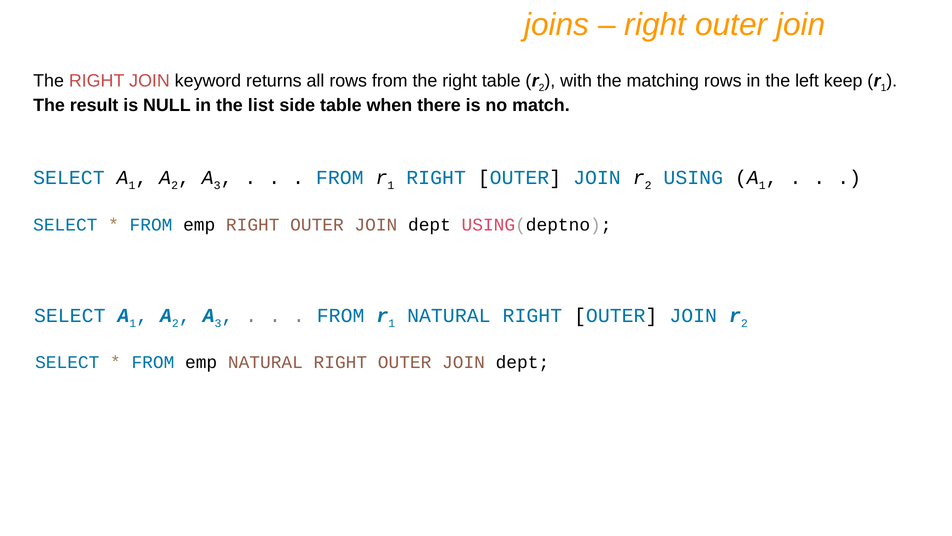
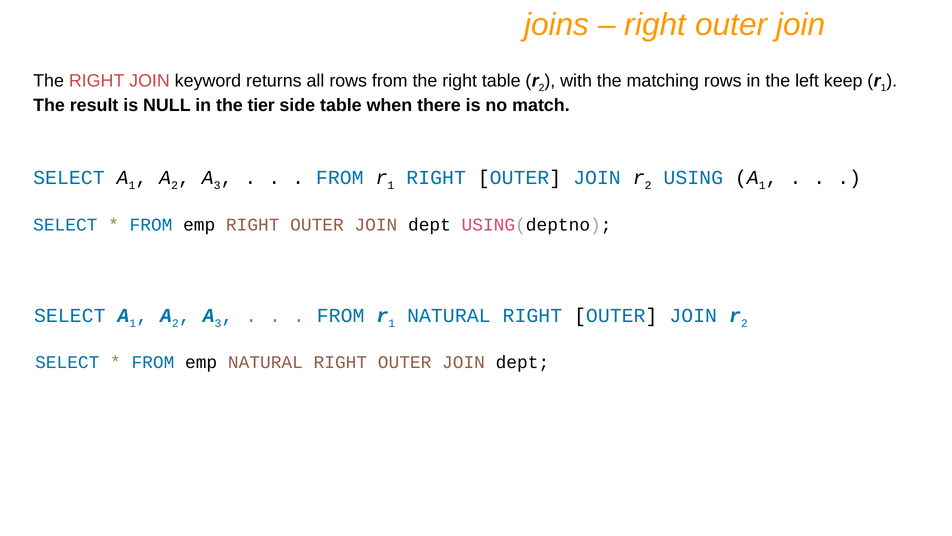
list: list -> tier (261, 105)
